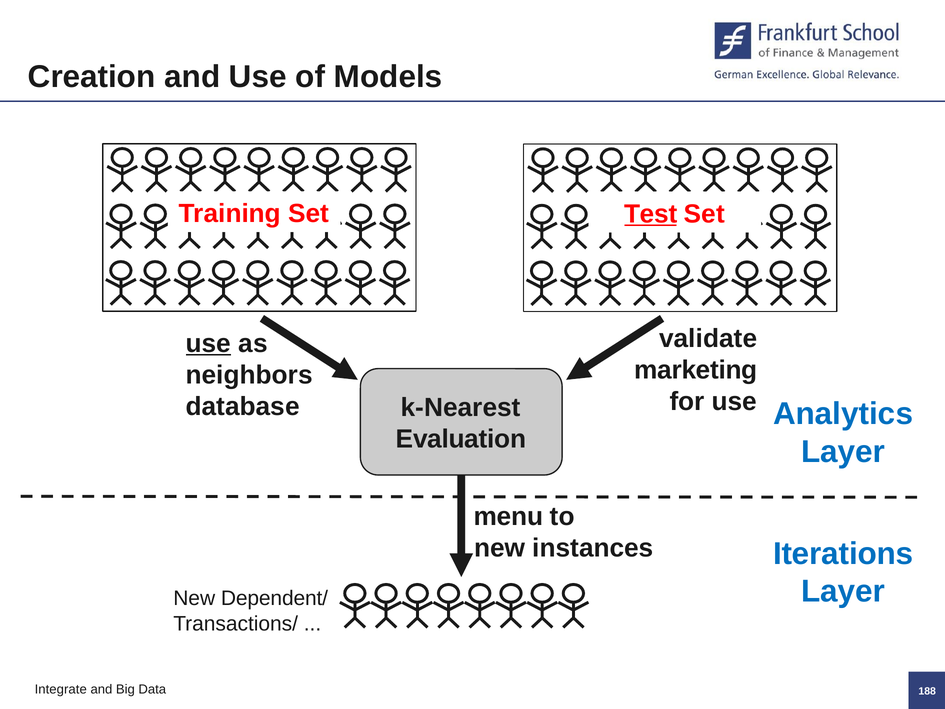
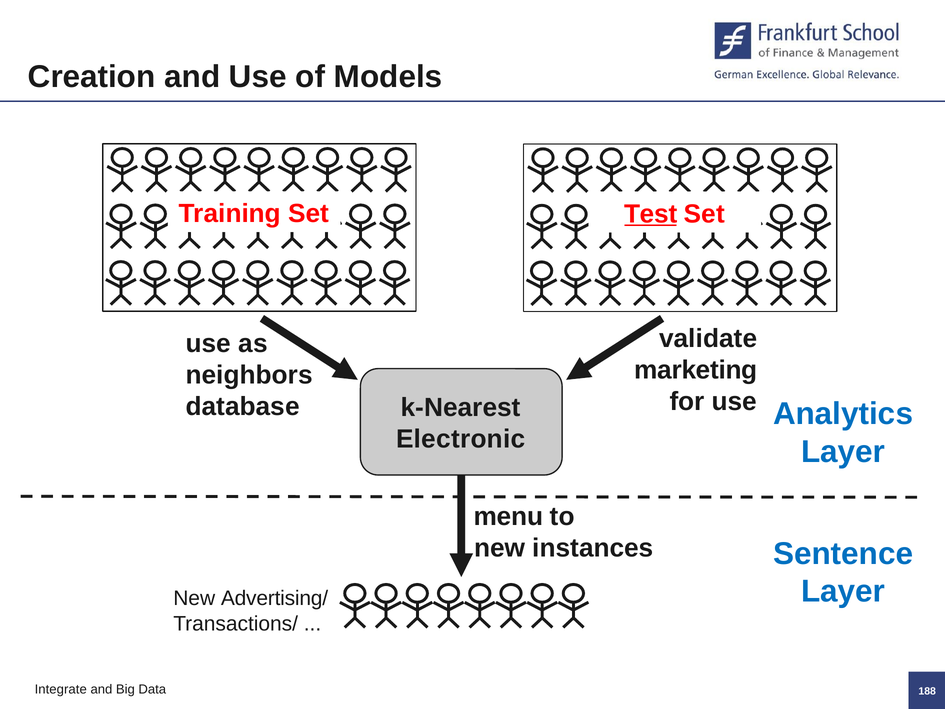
use underline: present -> none (208, 343)
Evaluation: Evaluation -> Electronic (461, 439)
Iterations: Iterations -> Sentence (843, 553)
Dependent/: Dependent/ -> Advertising/ (275, 598)
